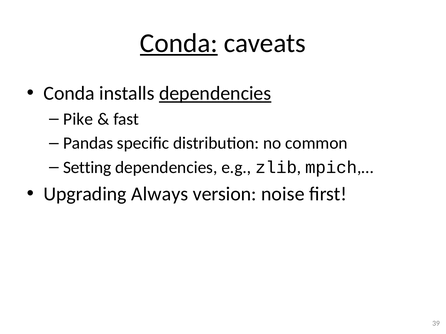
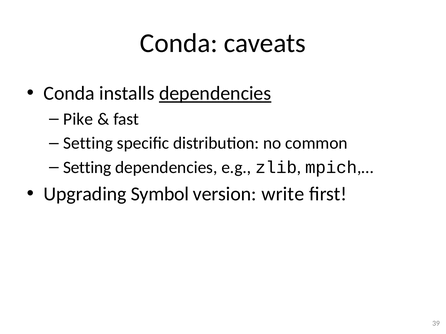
Conda underline: present -> none (179, 43)
Pandas: Pandas -> Setting (88, 143)
Always: Always -> Symbol (160, 194)
noise: noise -> write (283, 194)
